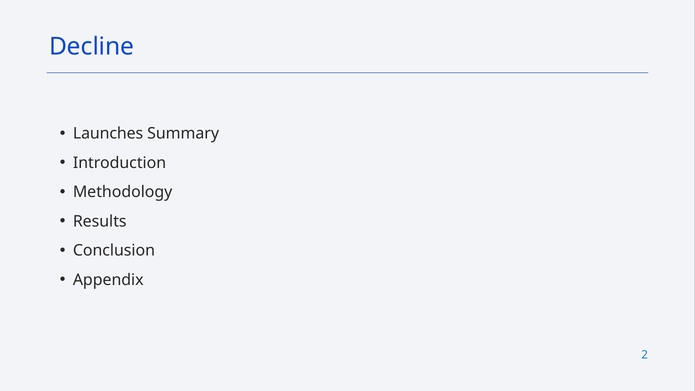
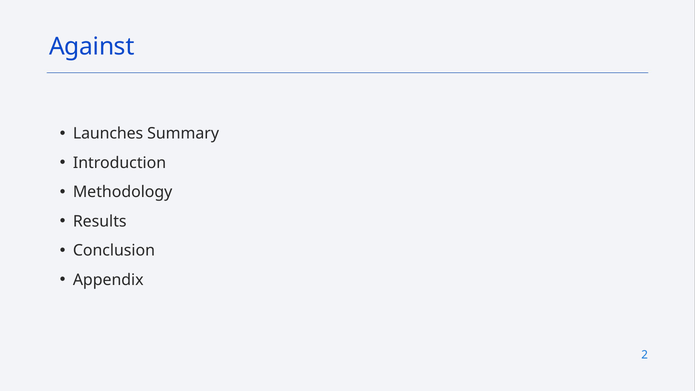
Decline: Decline -> Against (92, 46)
